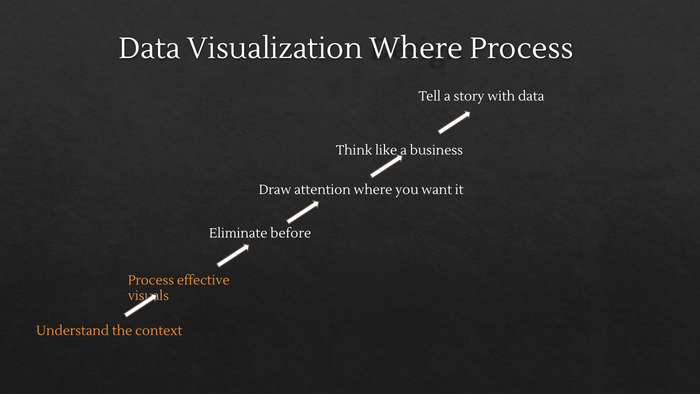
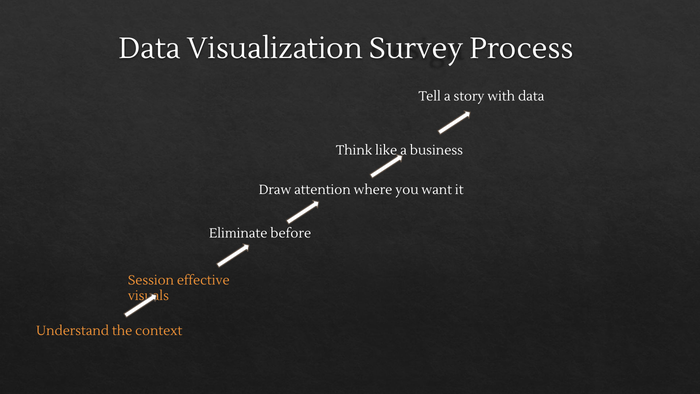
Visualization Where: Where -> Survey (416, 49)
Process: Process -> Session (151, 280)
